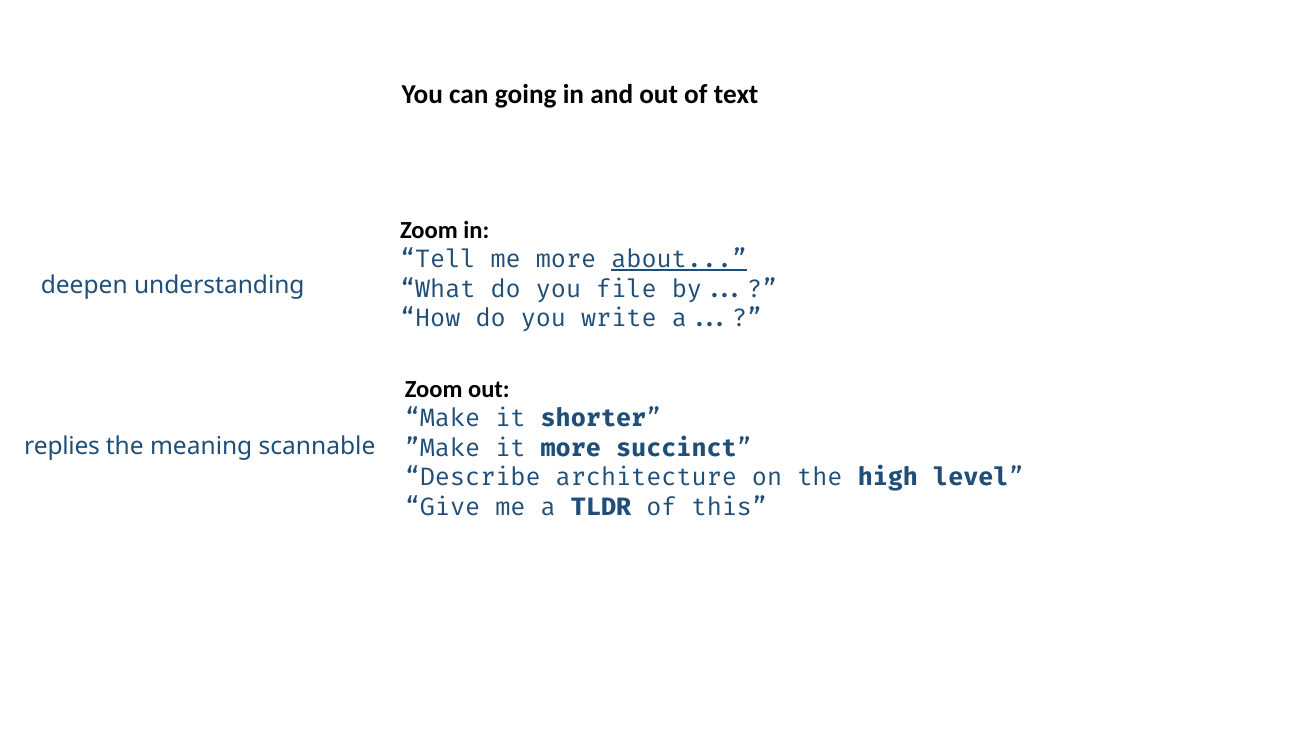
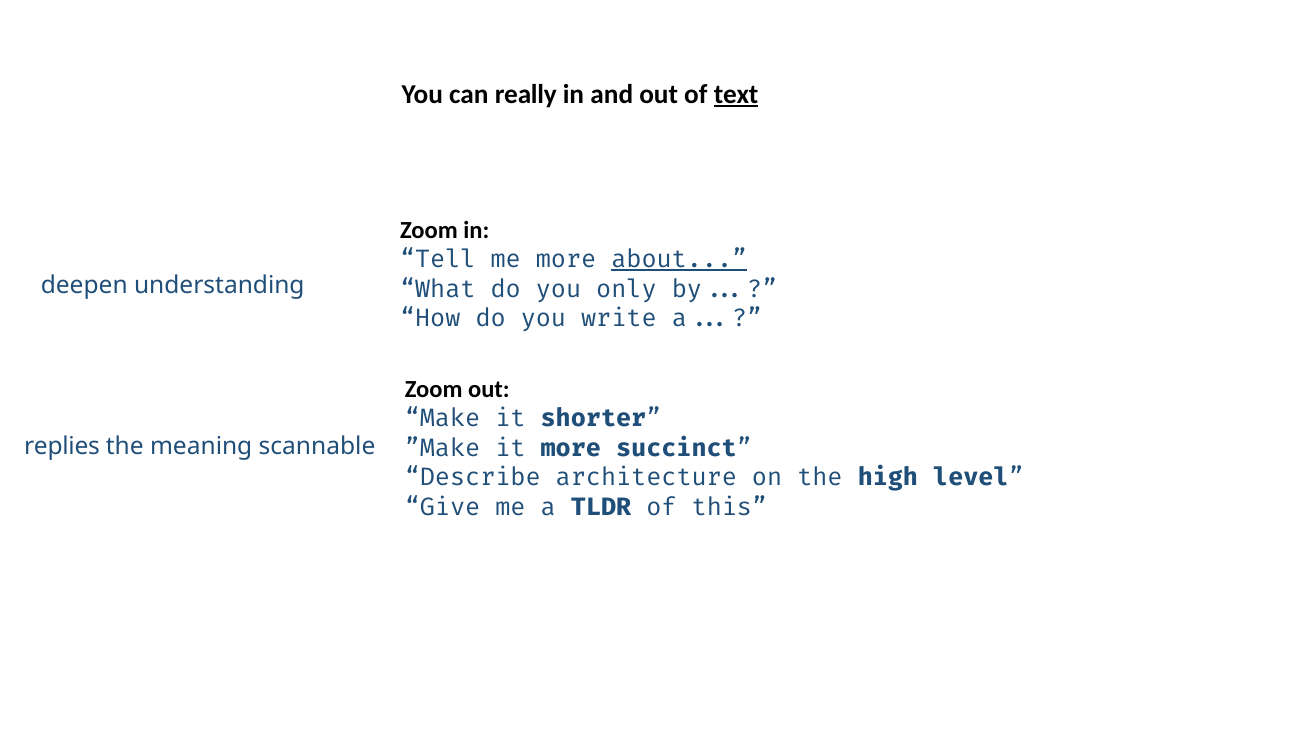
going: going -> really (526, 95)
text underline: none -> present (736, 95)
file: file -> only (626, 289)
